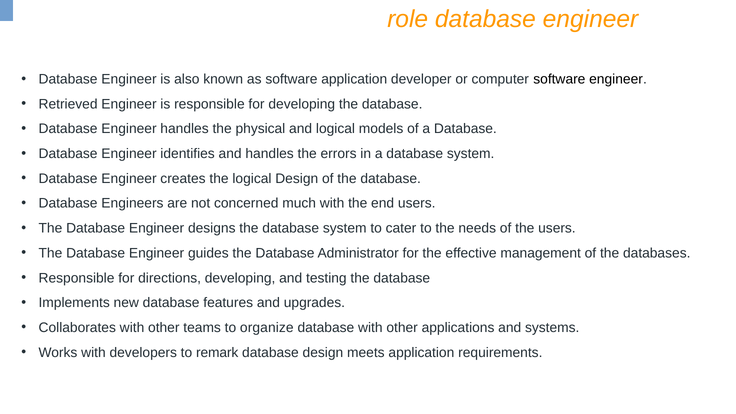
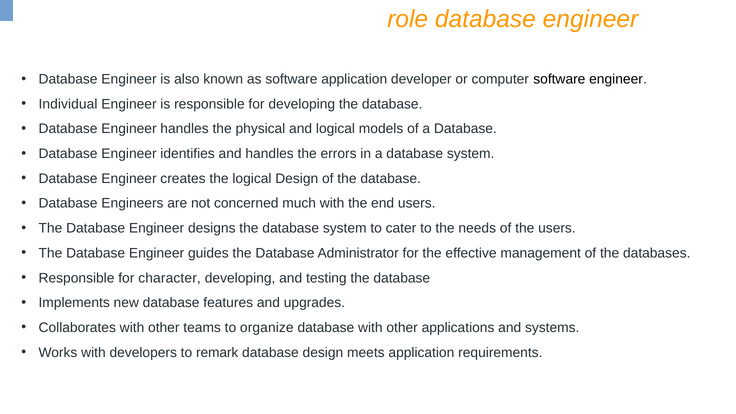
Retrieved: Retrieved -> Individual (68, 104)
directions: directions -> character (170, 278)
